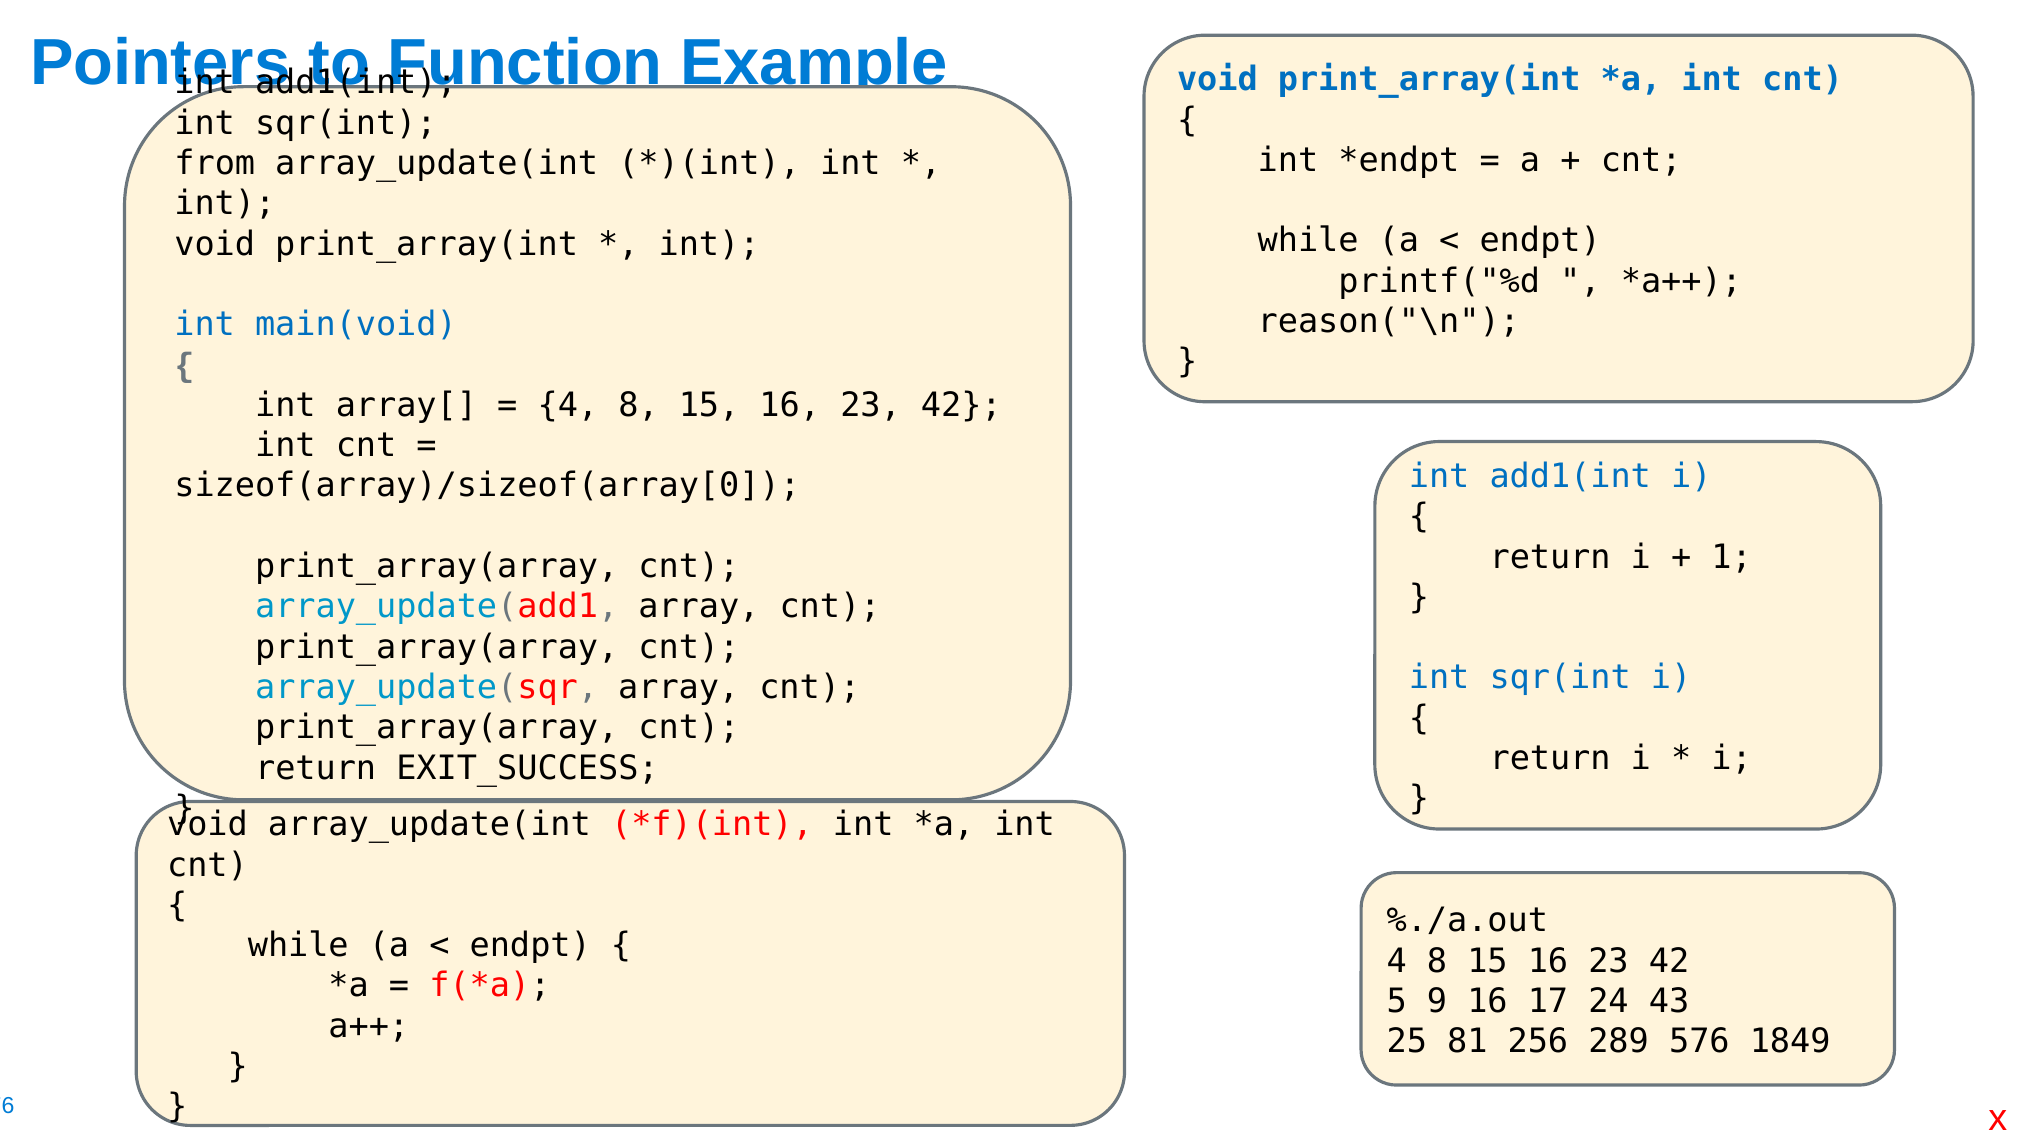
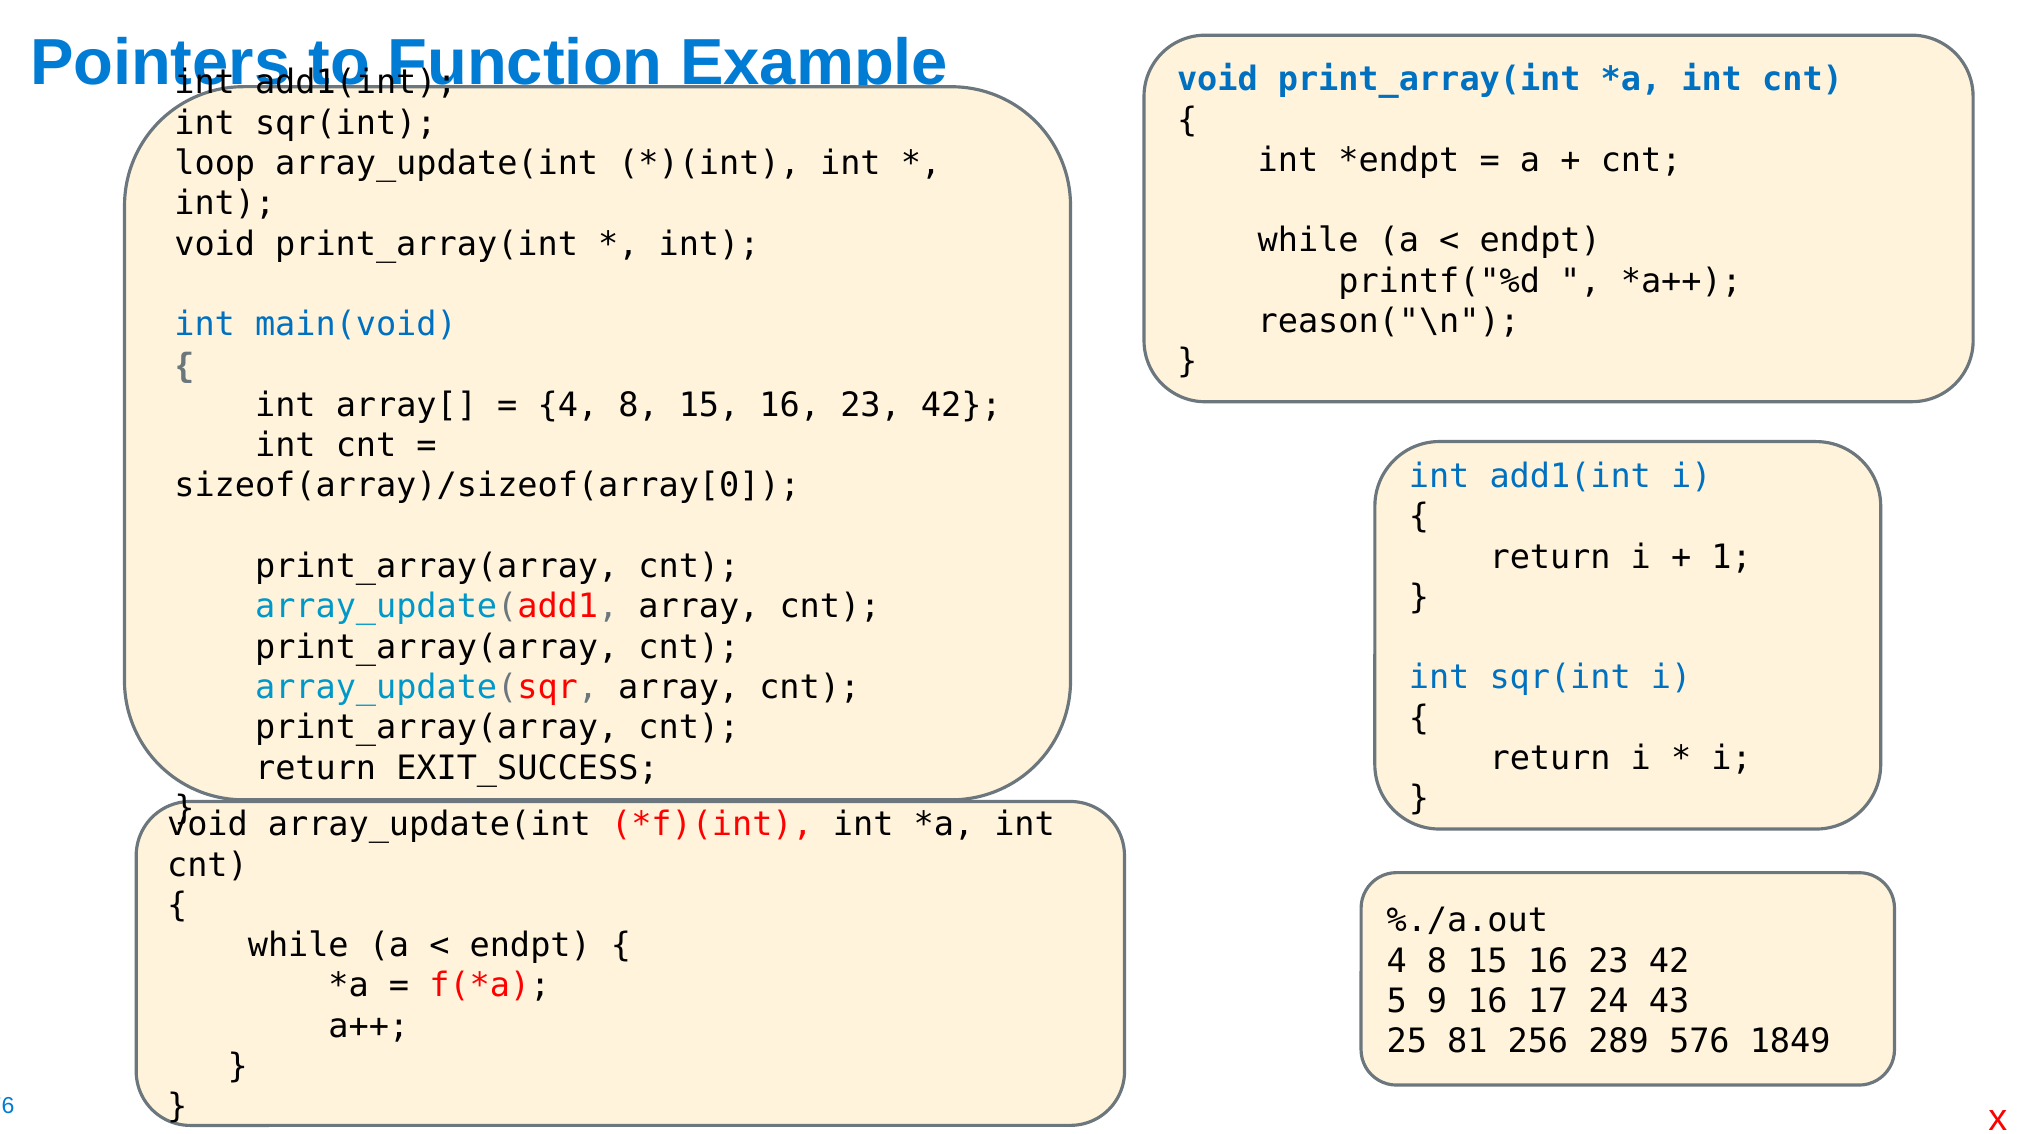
from: from -> loop (215, 164)
